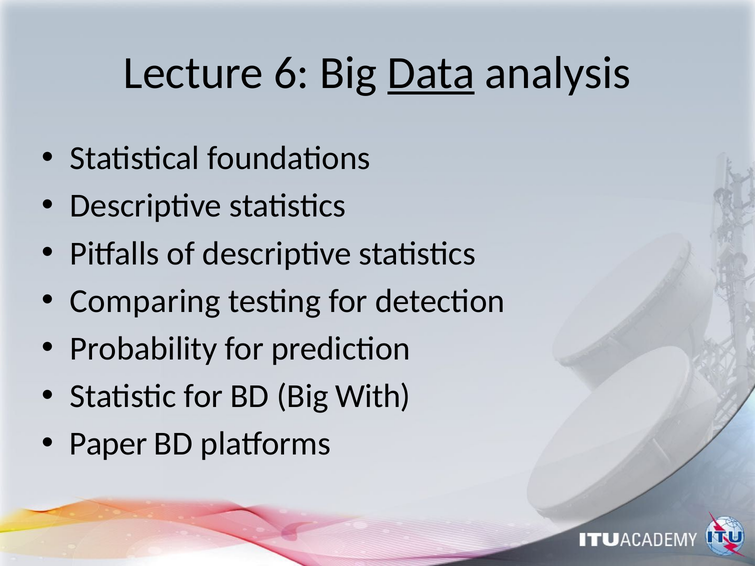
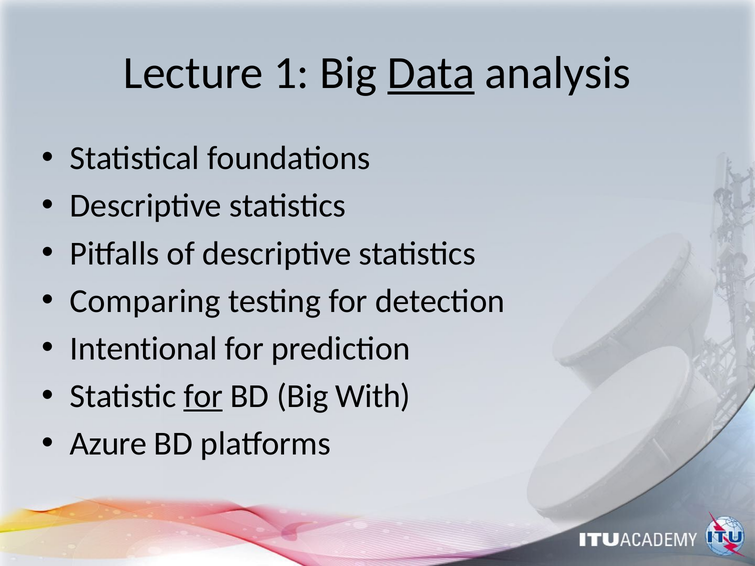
6: 6 -> 1 (291, 73)
Probability: Probability -> Intentional (144, 349)
for underline: none -> present (203, 396)
Paper: Paper -> Azure (108, 444)
